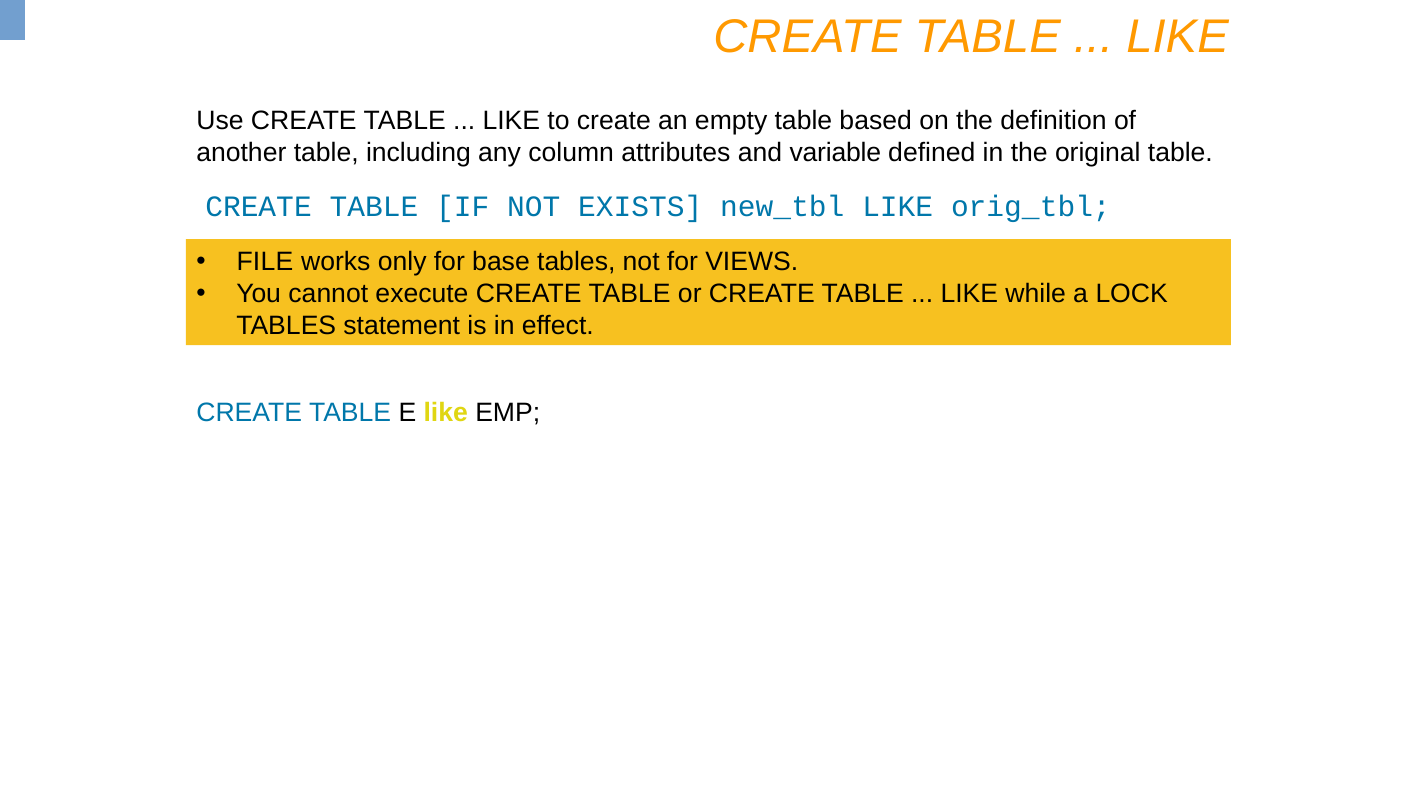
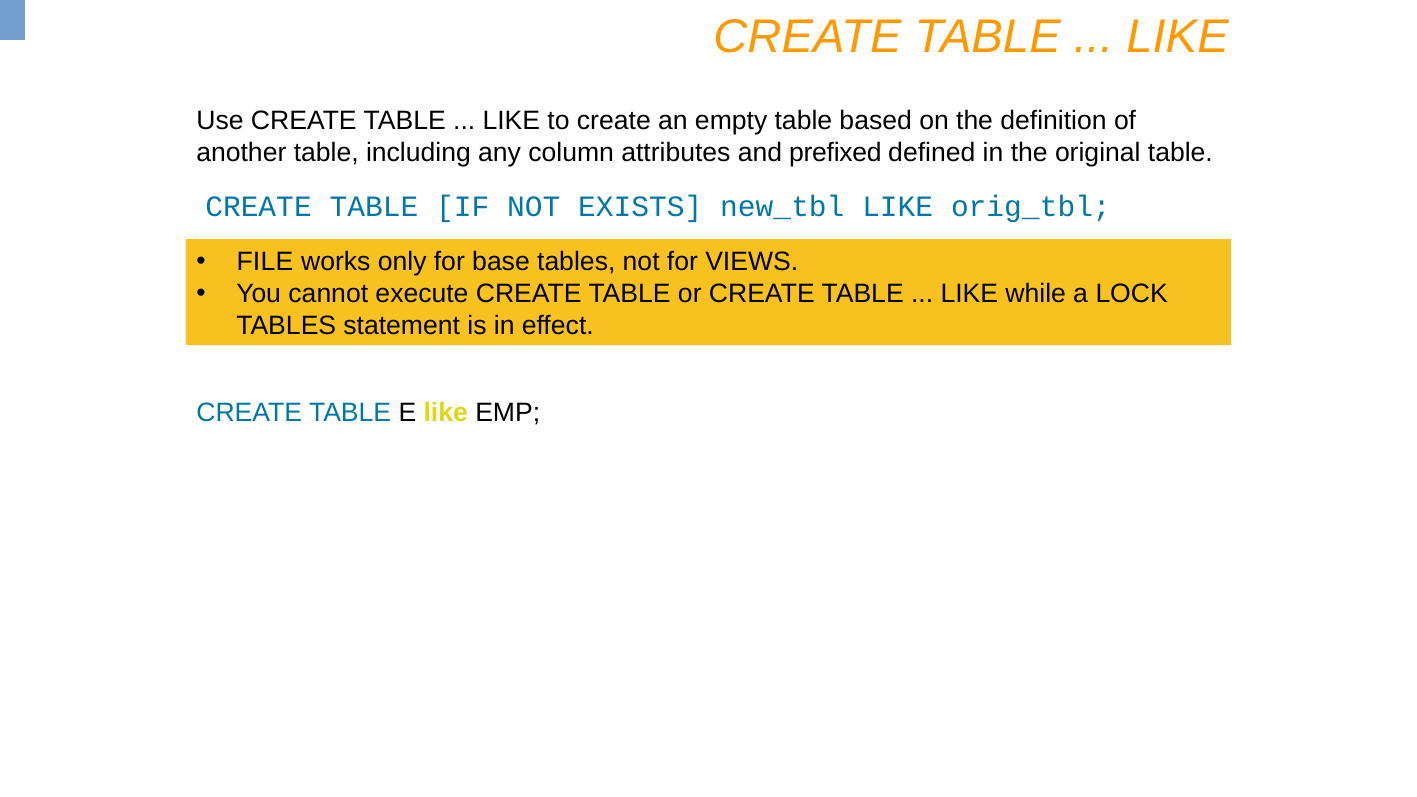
variable: variable -> prefixed (835, 152)
